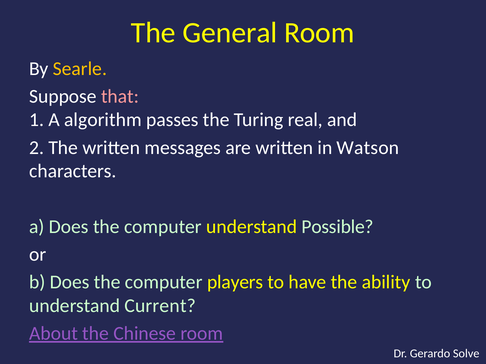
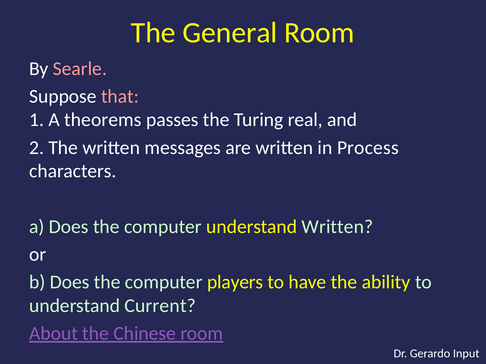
Searle colour: yellow -> pink (80, 69)
algorithm: algorithm -> theorems (103, 120)
Watson: Watson -> Process (368, 148)
understand Possible: Possible -> Written (337, 227)
Solve: Solve -> Input (466, 354)
